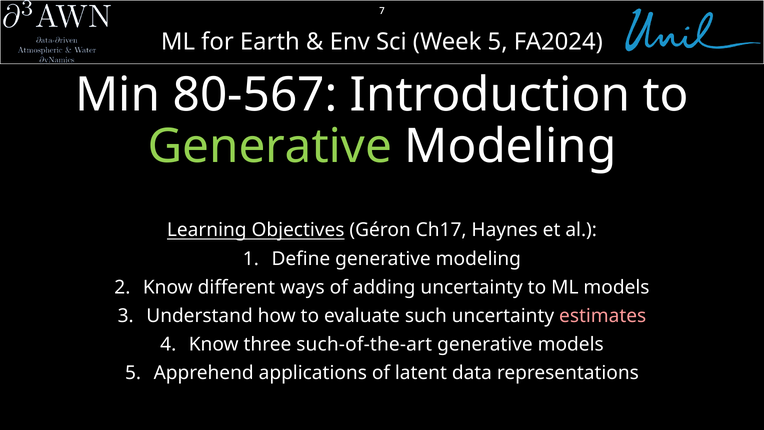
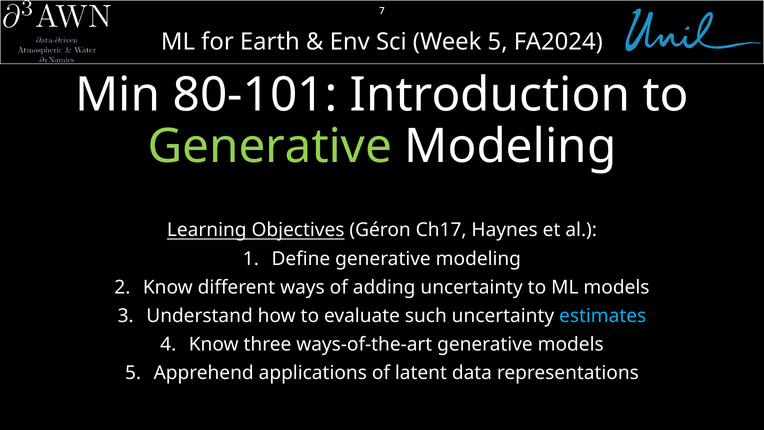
80-567: 80-567 -> 80-101 (255, 95)
estimates colour: pink -> light blue (603, 316)
such-of-the-art: such-of-the-art -> ways-of-the-art (364, 344)
